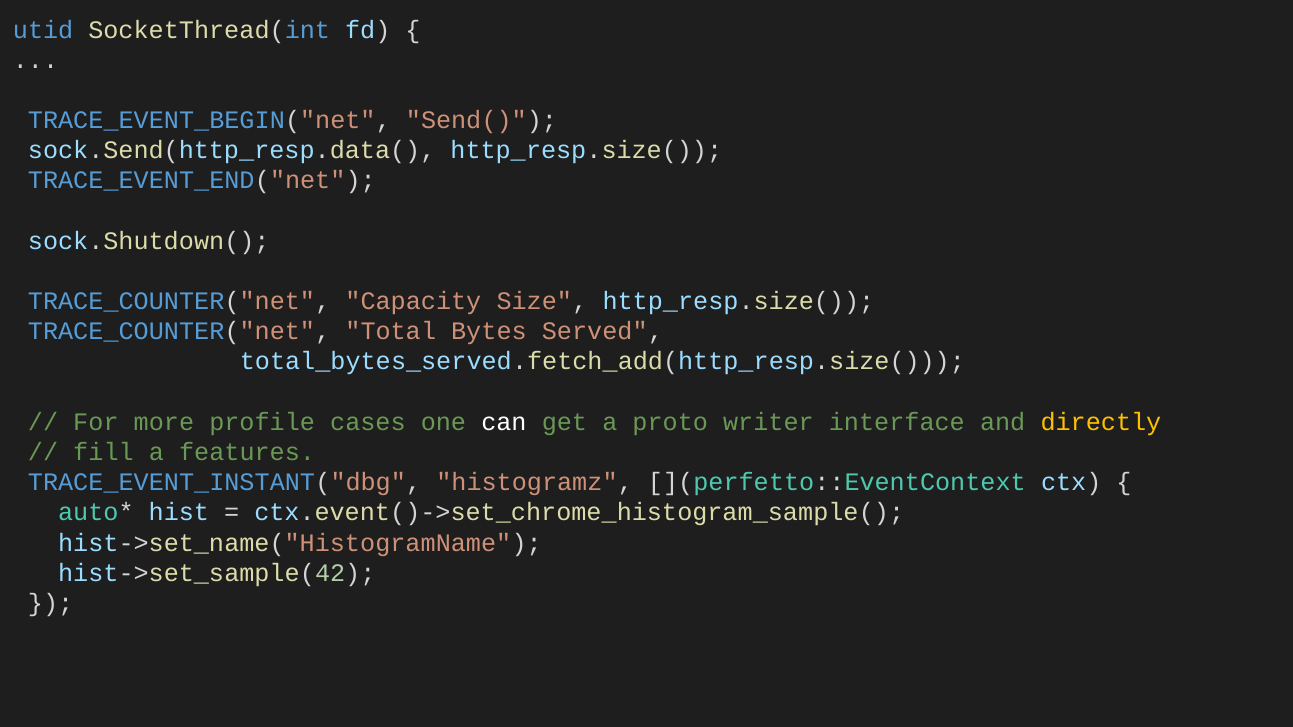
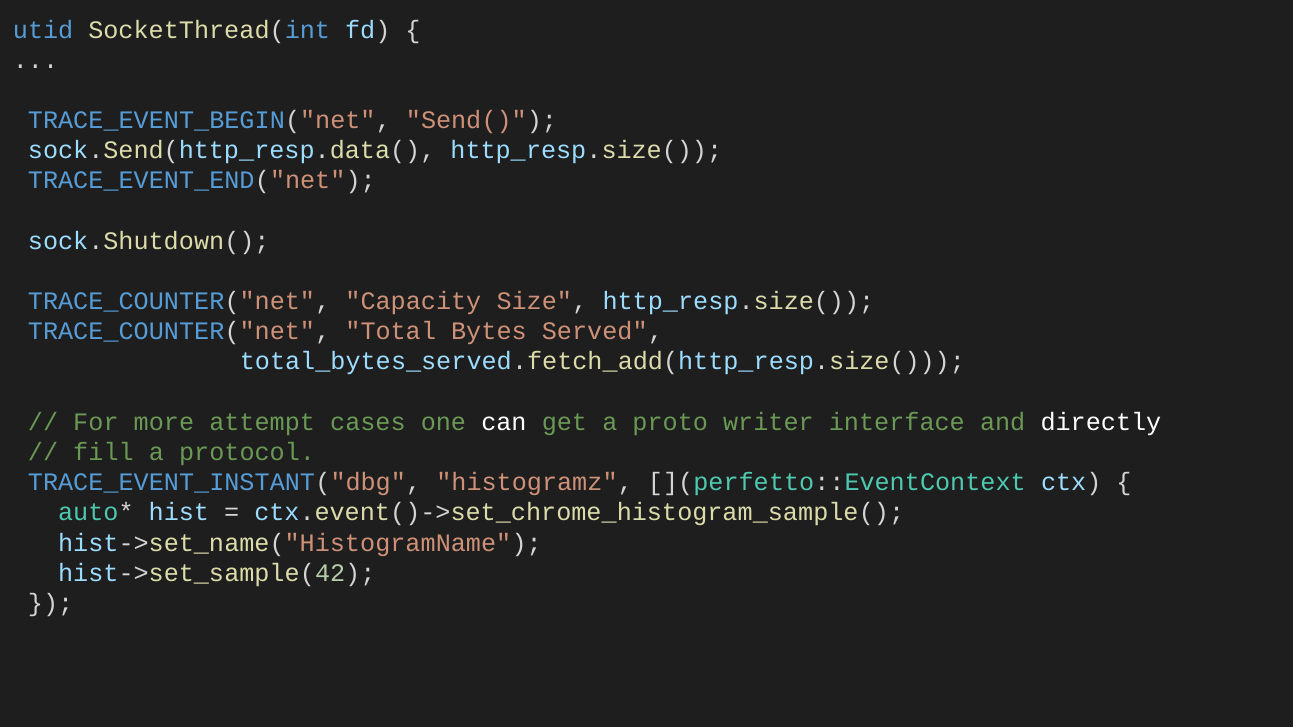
profile: profile -> attempt (262, 422)
directly colour: yellow -> white (1101, 422)
features: features -> protocol (247, 452)
